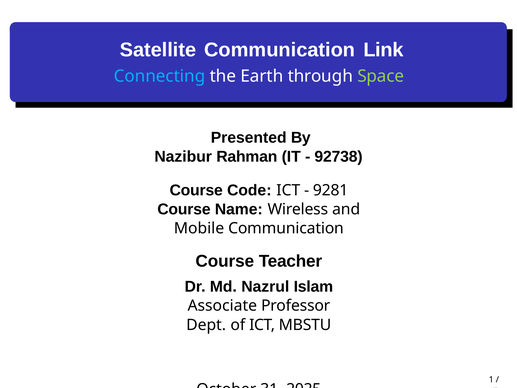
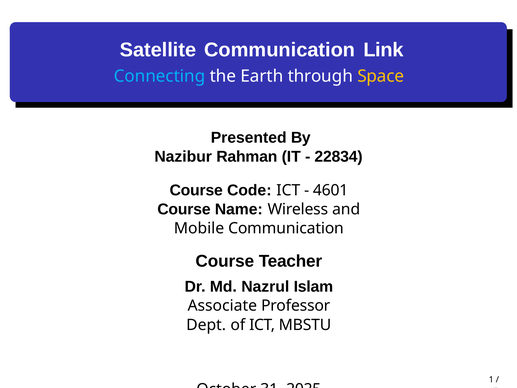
Space colour: light green -> yellow (381, 76)
92738: 92738 -> 22834 (339, 157)
9281: 9281 -> 4601 (331, 190)
